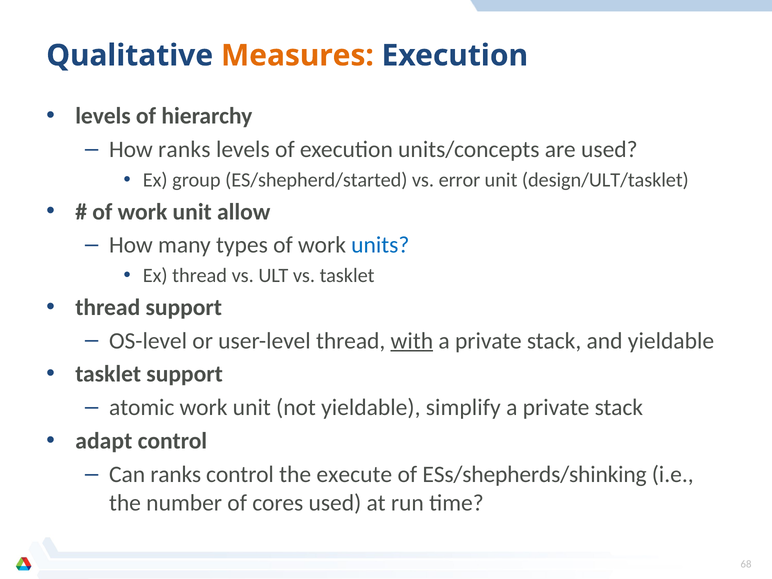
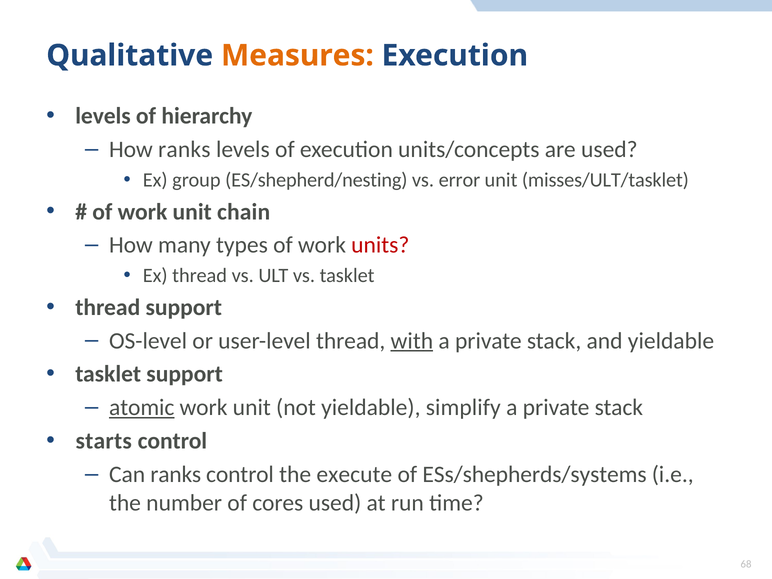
ES/shepherd/started: ES/shepherd/started -> ES/shepherd/nesting (316, 180)
design/ULT/tasklet: design/ULT/tasklet -> misses/ULT/tasklet (605, 180)
allow: allow -> chain (244, 212)
units colour: blue -> red (380, 245)
atomic underline: none -> present (142, 408)
adapt: adapt -> starts (104, 441)
ESs/shepherds/shinking: ESs/shepherds/shinking -> ESs/shepherds/systems (535, 475)
